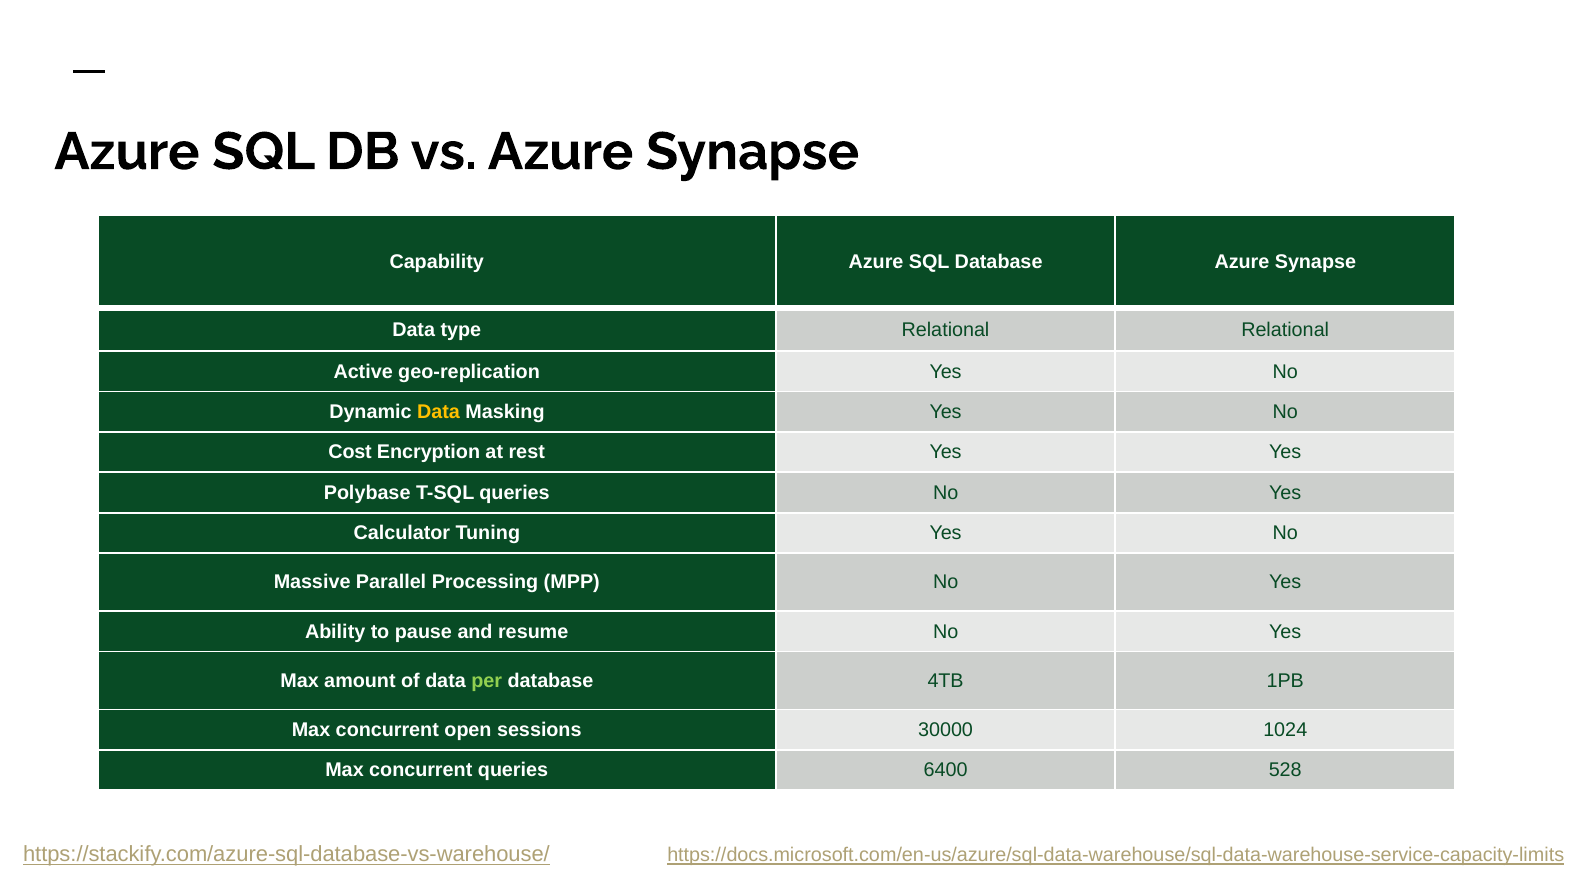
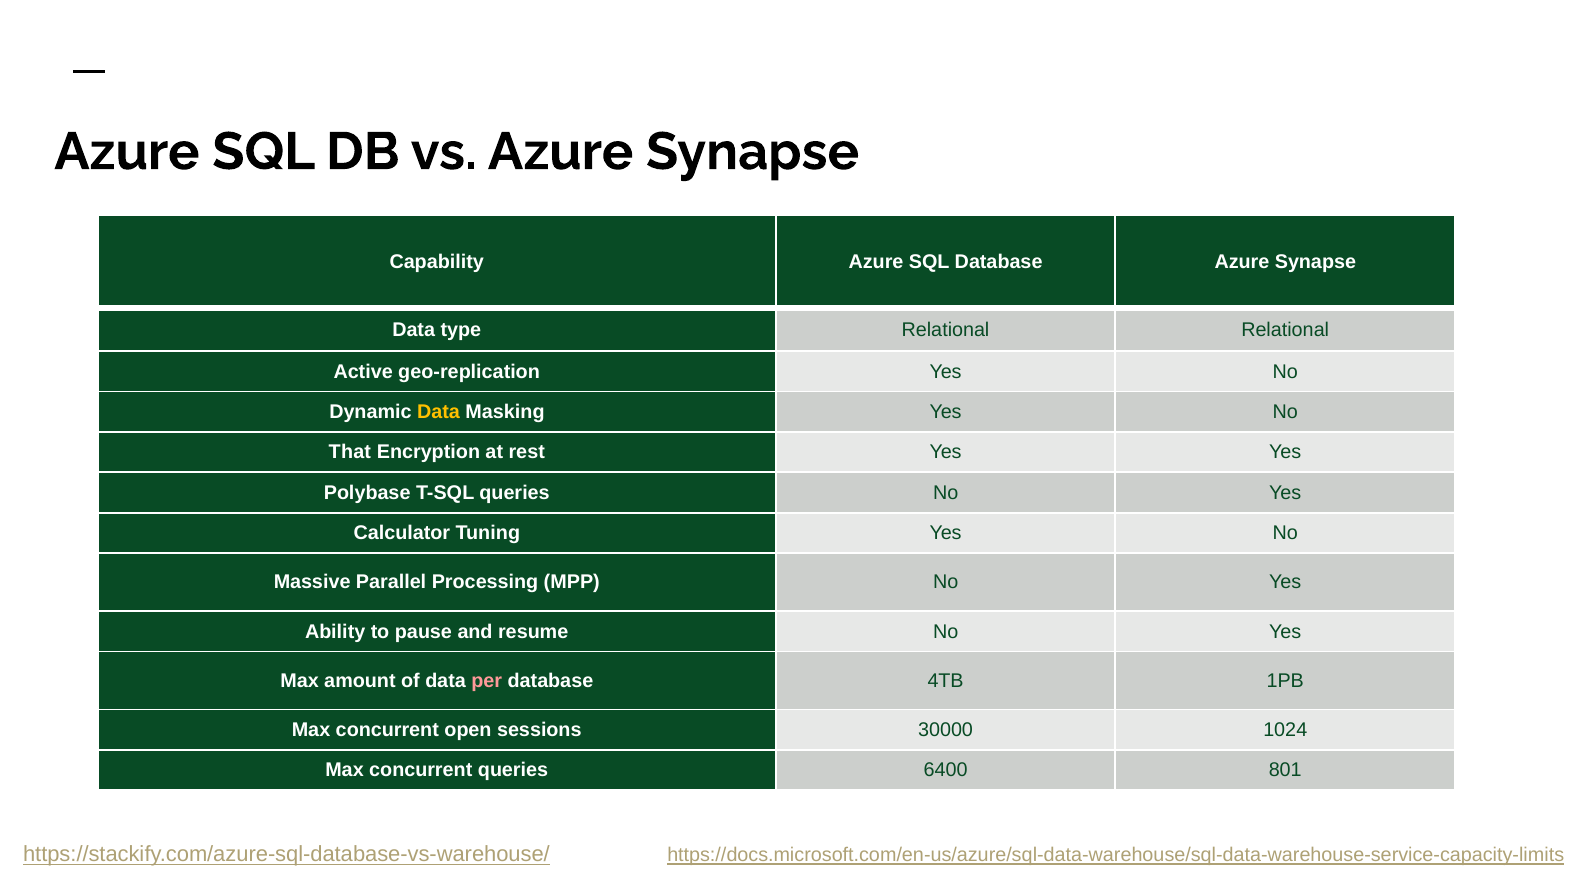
Cost: Cost -> That (350, 452)
per colour: light green -> pink (487, 681)
528: 528 -> 801 (1285, 770)
